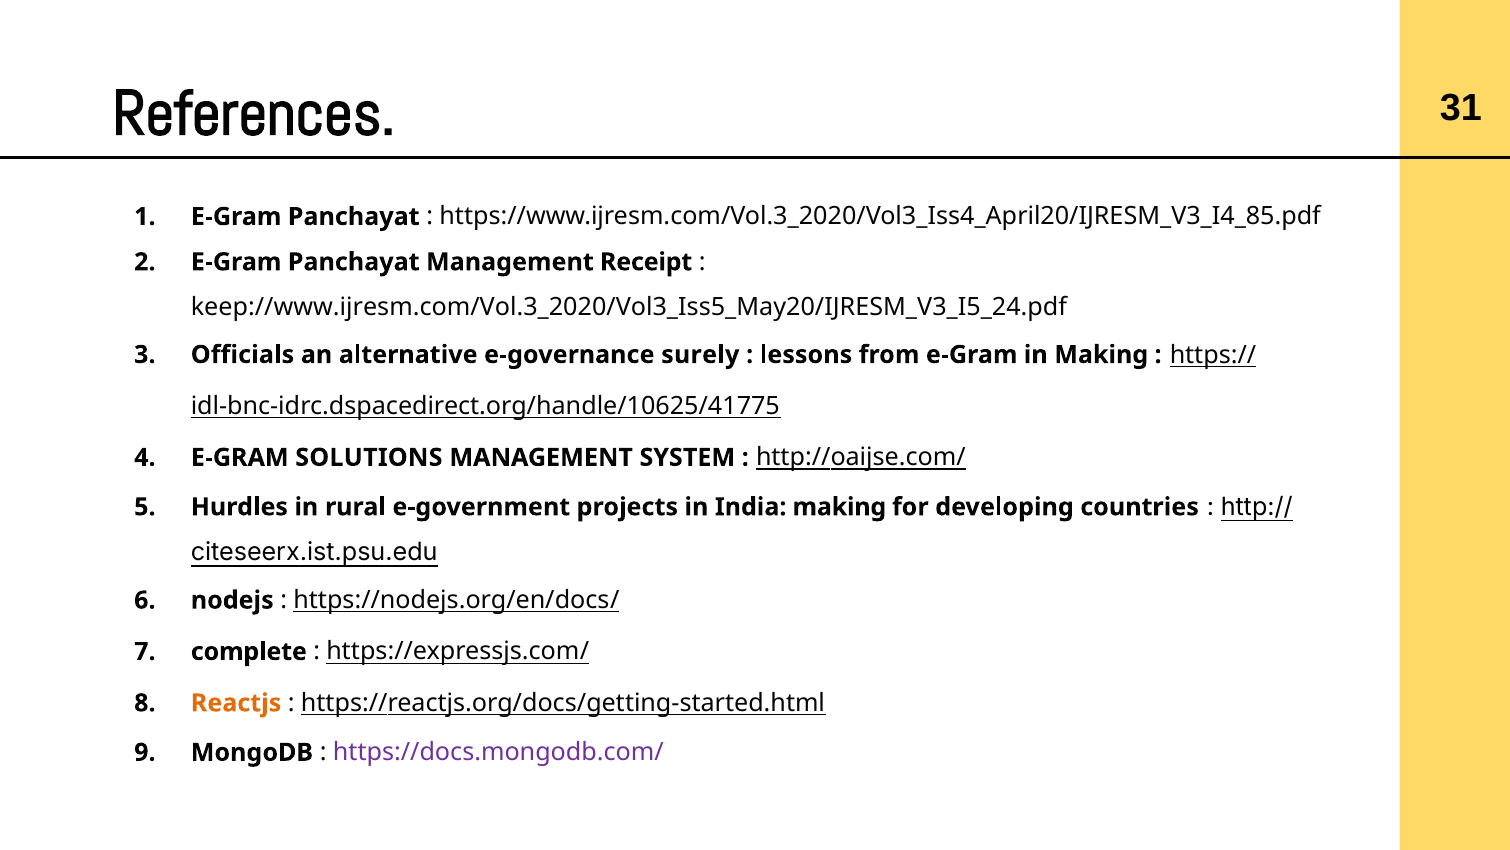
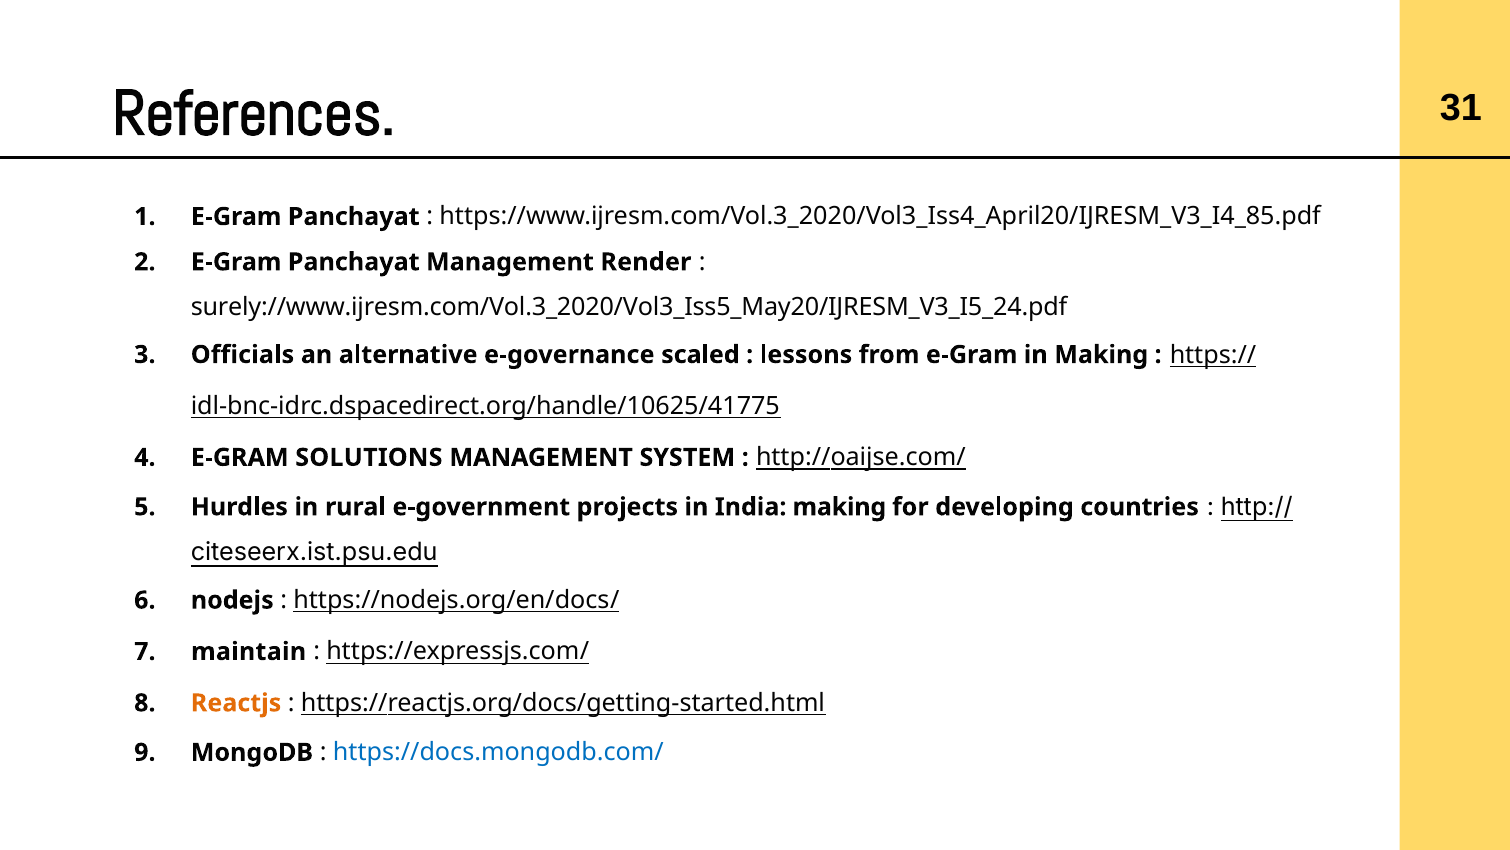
Receipt: Receipt -> Render (646, 262)
keep://www.ijresm.com/Vol.3_2020/Vol3_Iss5_May20/IJRESM_V3_I5_24.pdf: keep://www.ijresm.com/Vol.3_2020/Vol3_Iss5_May20/IJRESM_V3_I5_24.pdf -> surely://www.ijresm.com/Vol.3_2020/Vol3_Iss5_May20/IJRESM_V3_I5_24.pdf (629, 307)
surely: surely -> scaled (700, 354)
complete: complete -> maintain (249, 651)
https://docs.mongodb.com/ colour: purple -> blue (498, 752)
